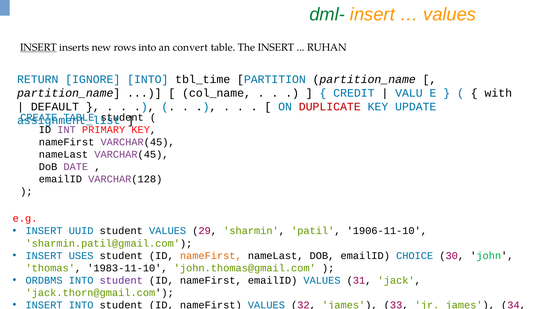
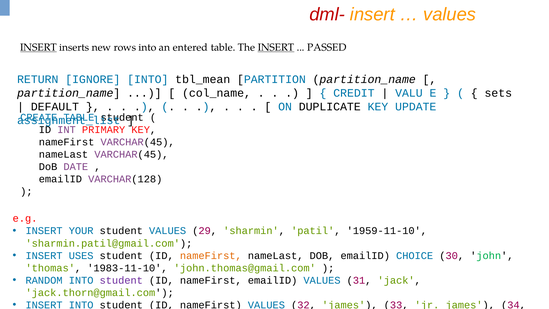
dml- colour: green -> red (327, 14)
convert: convert -> entered (190, 47)
INSERT underline: none -> present (276, 47)
RUHAN: RUHAN -> PASSED (327, 47)
tbl_time: tbl_time -> tbl_mean (203, 79)
with: with -> sets (498, 93)
DUPLICATE colour: red -> black (330, 107)
UUID: UUID -> YOUR (81, 231)
1906-11-10: 1906-11-10 -> 1959-11-10 (387, 231)
ORDBMS: ORDBMS -> RANDOM (44, 280)
